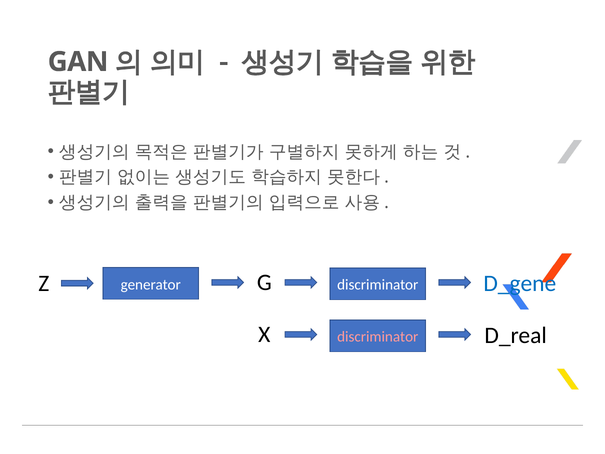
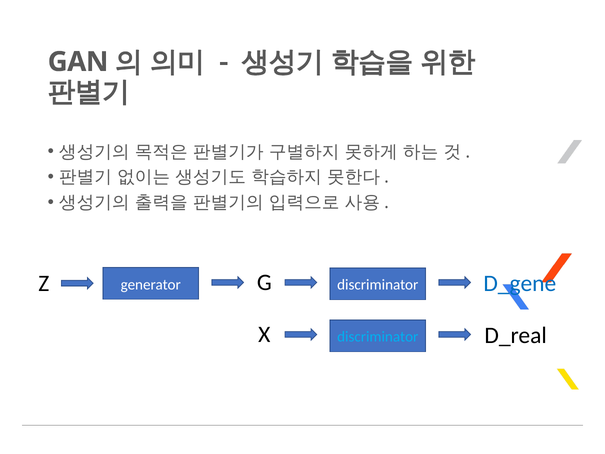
discriminator colour: pink -> light blue (378, 337)
